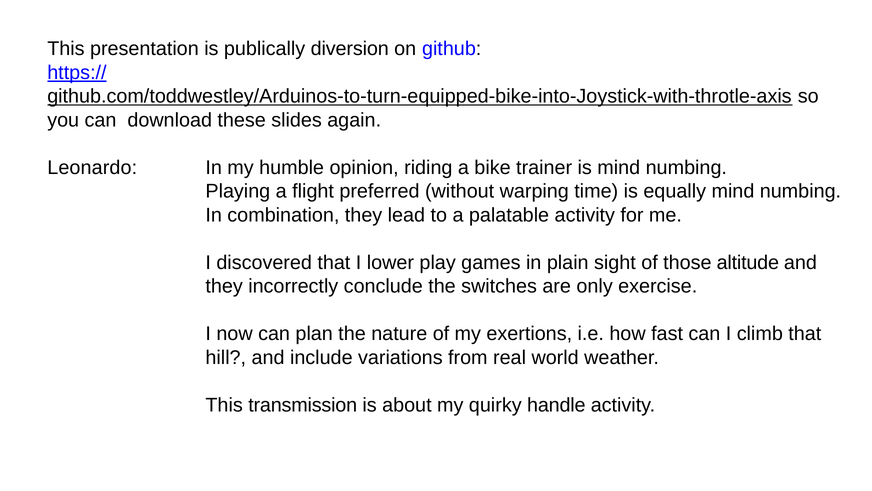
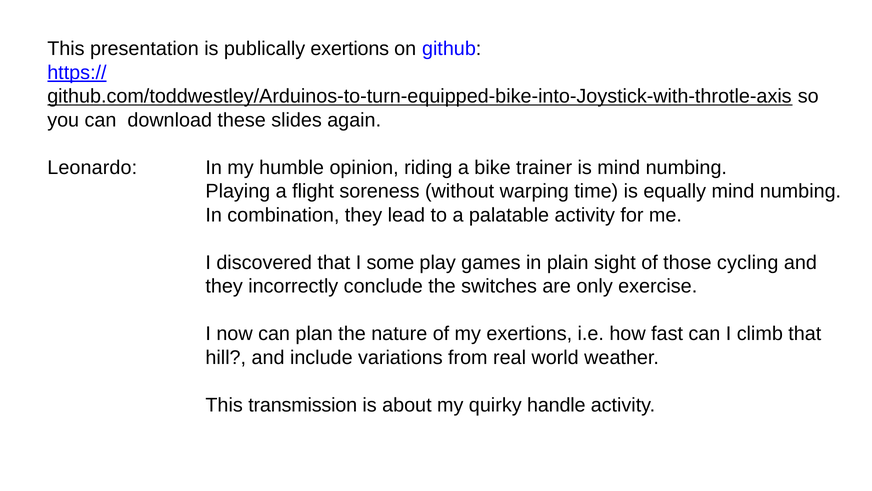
publically diversion: diversion -> exertions (350, 49)
preferred: preferred -> soreness (379, 191)
lower: lower -> some (390, 262)
altitude: altitude -> cycling (748, 262)
